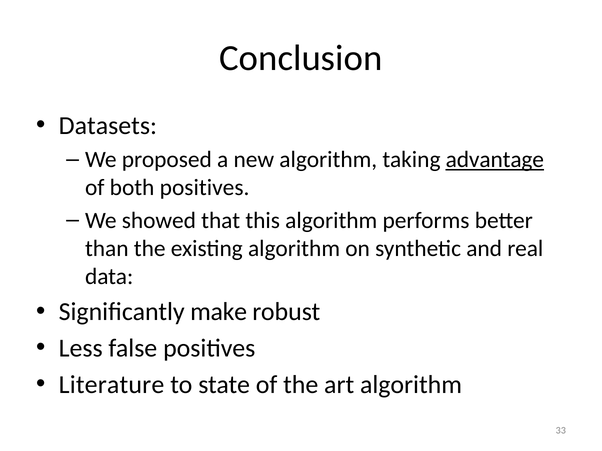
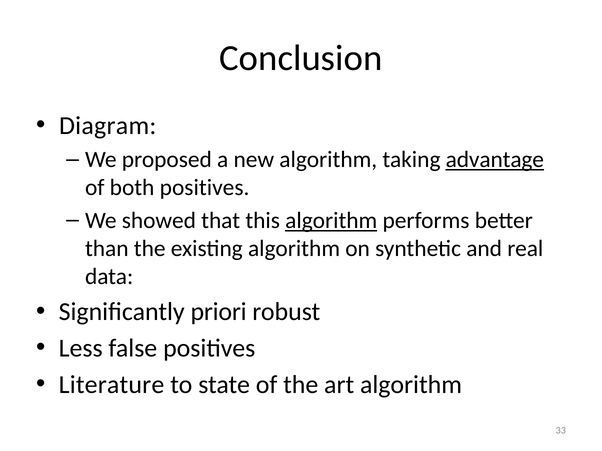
Datasets: Datasets -> Diagram (108, 126)
algorithm underline: none -> present (331, 221)
make: make -> priori (219, 312)
